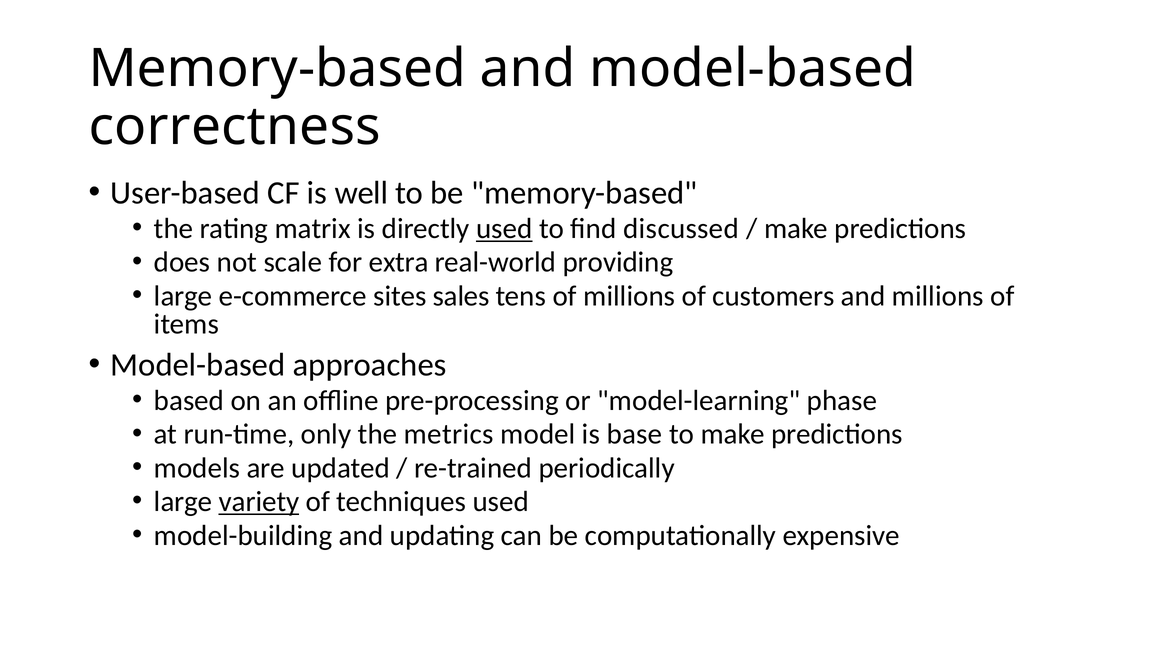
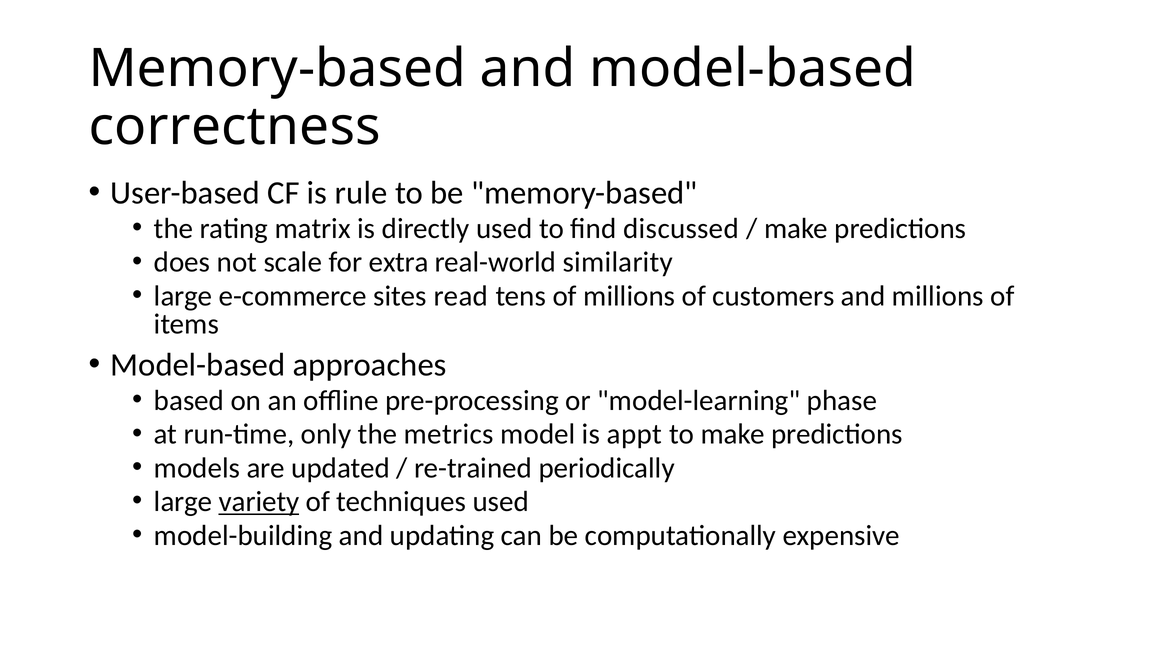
well: well -> rule (361, 193)
used underline: present -> none (504, 229)
providing: providing -> similarity (618, 262)
sales: sales -> read (461, 296)
base: base -> appt (634, 434)
